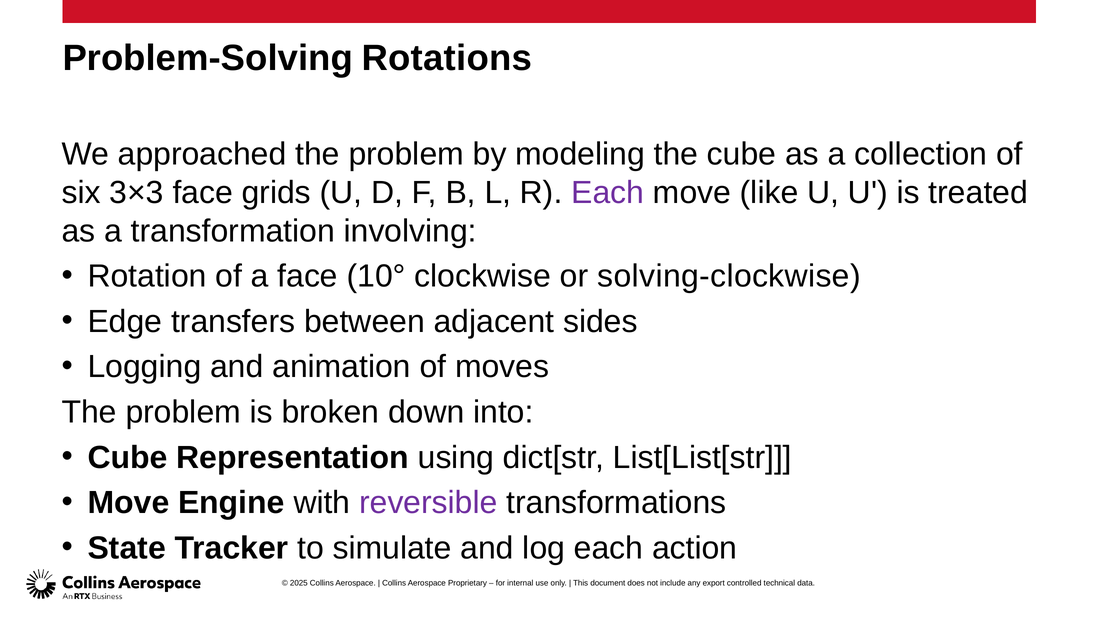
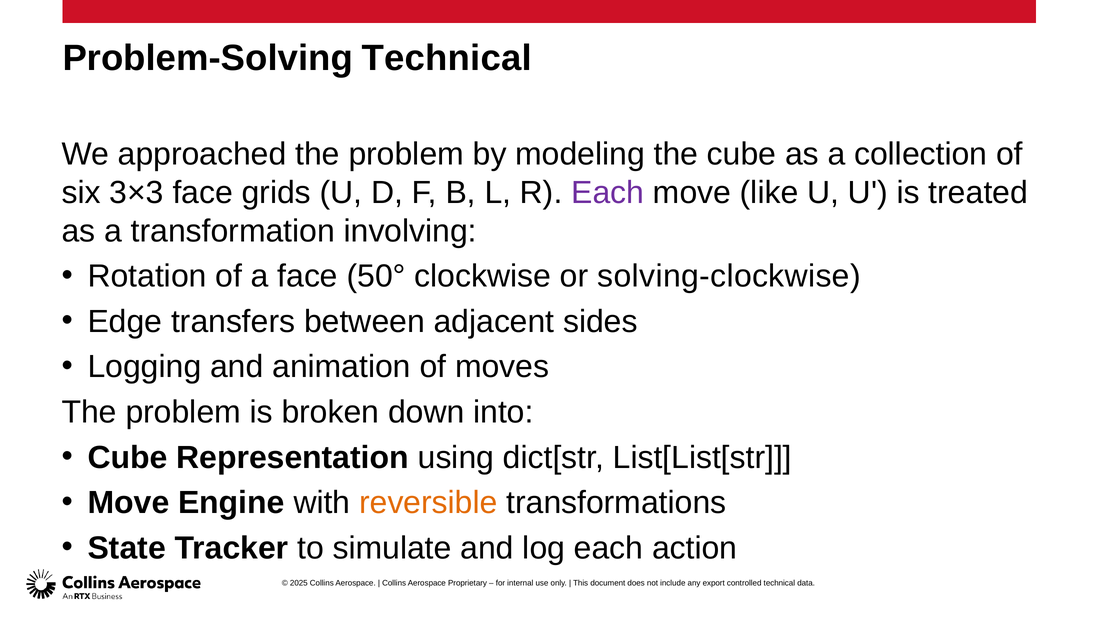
Problem-Solving Rotations: Rotations -> Technical (447, 58)
10°: 10° -> 50° (376, 276)
reversible colour: purple -> orange (428, 503)
